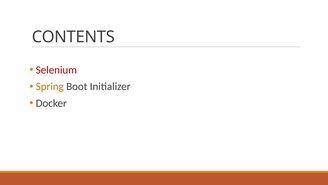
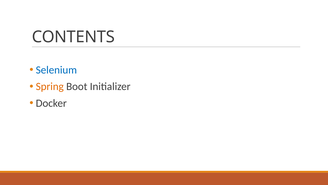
Selenium colour: red -> blue (56, 70)
